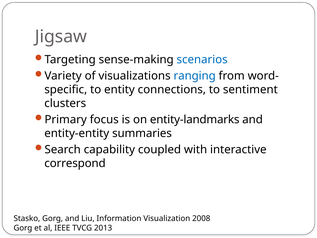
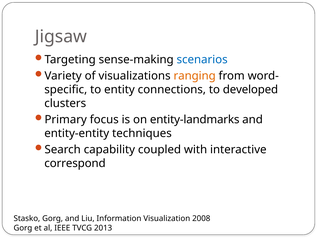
ranging colour: blue -> orange (195, 76)
sentiment: sentiment -> developed (250, 89)
summaries: summaries -> techniques (142, 133)
